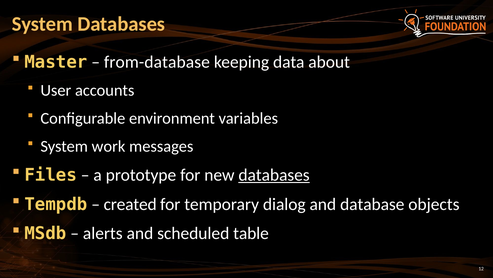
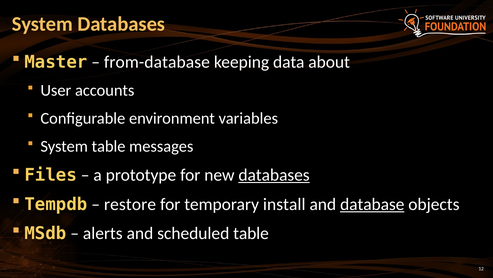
System work: work -> table (109, 146)
created: created -> restore (130, 204)
dialog: dialog -> install (284, 204)
database underline: none -> present (372, 204)
